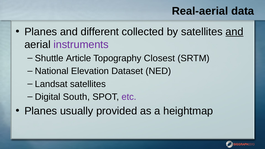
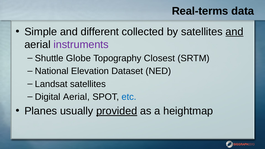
Real-aerial: Real-aerial -> Real-terms (200, 11)
Planes: Planes -> Simple (41, 32)
Article: Article -> Globe (78, 58)
Digital South: South -> Aerial (76, 97)
etc colour: purple -> blue (129, 97)
provided underline: none -> present (117, 111)
